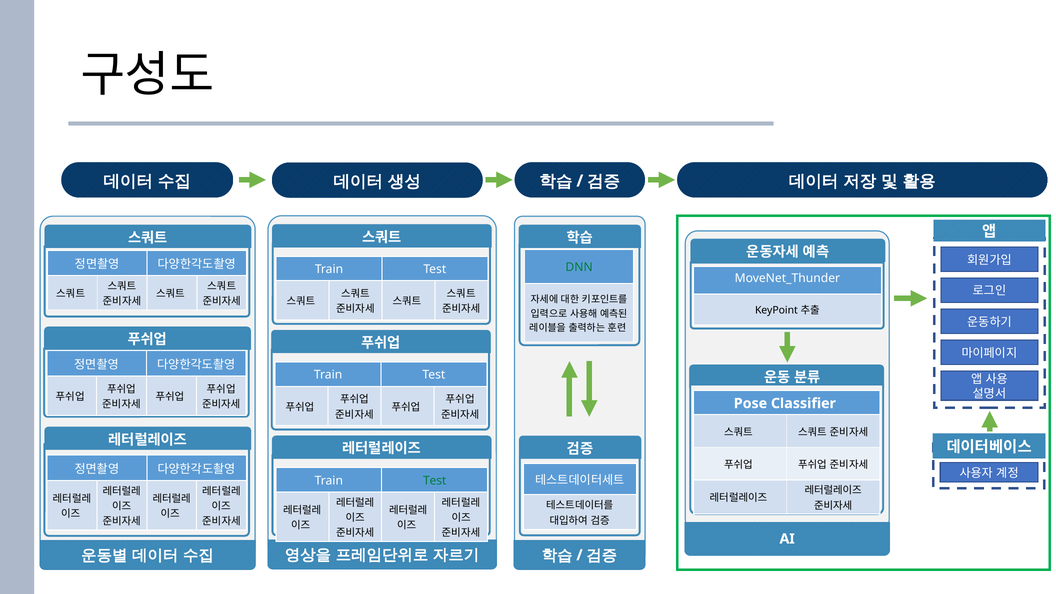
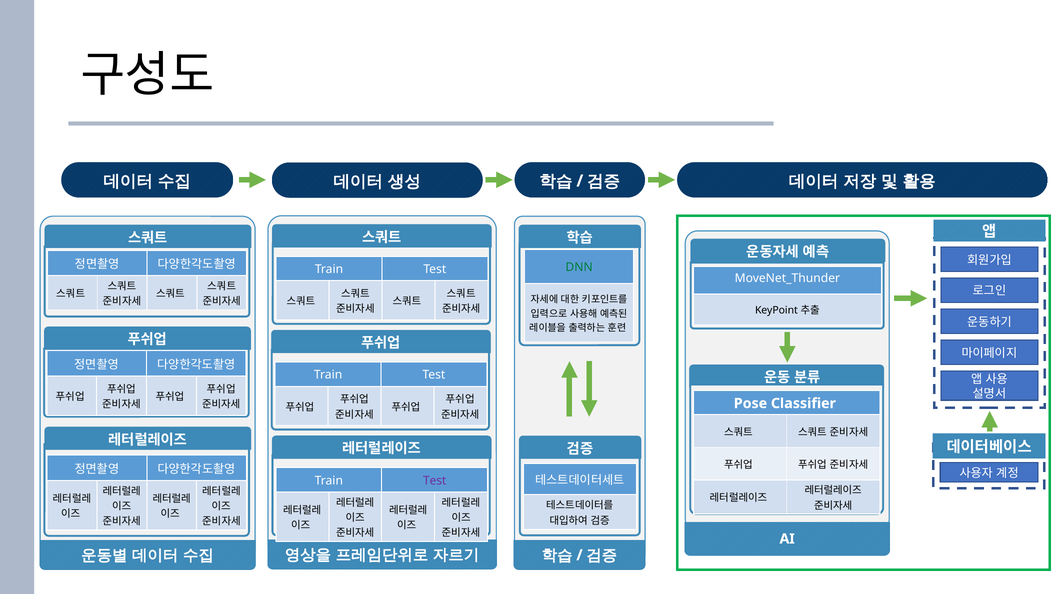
Test colour: green -> purple (435, 481)
